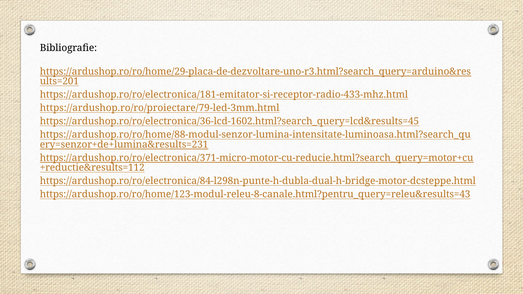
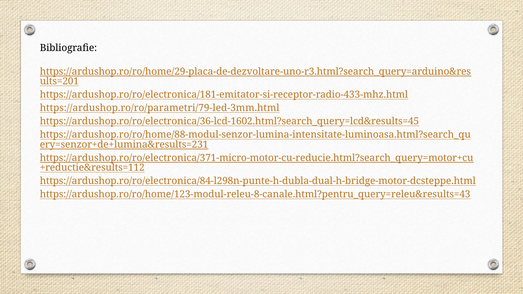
https://ardushop.ro/ro/proiectare/79-led-3mm.html: https://ardushop.ro/ro/proiectare/79-led-3mm.html -> https://ardushop.ro/ro/parametri/79-led-3mm.html (160, 108)
